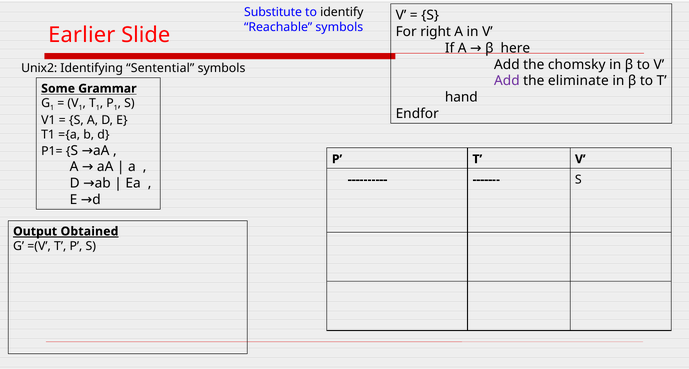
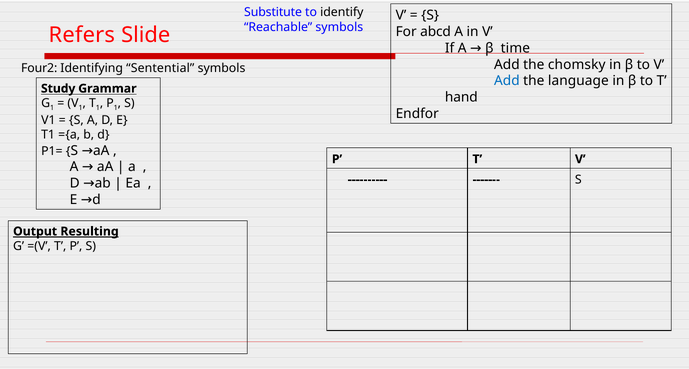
right: right -> abcd (436, 32)
Earlier: Earlier -> Refers (82, 35)
here: here -> time (515, 48)
Unix2: Unix2 -> Four2 (39, 68)
Add colour: purple -> blue (507, 81)
eliminate: eliminate -> language (578, 81)
Some: Some -> Study (58, 89)
Obtained: Obtained -> Resulting (89, 231)
